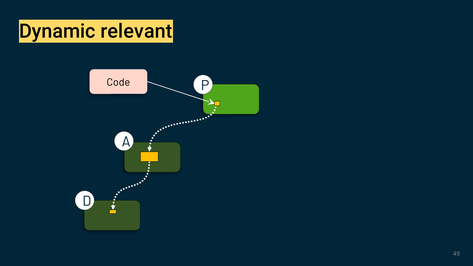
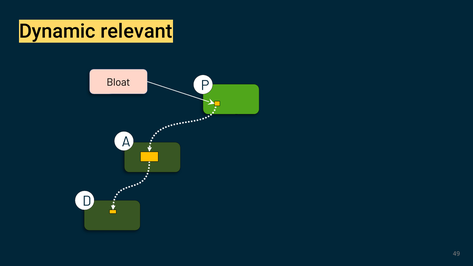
Code: Code -> Bloat (118, 82)
